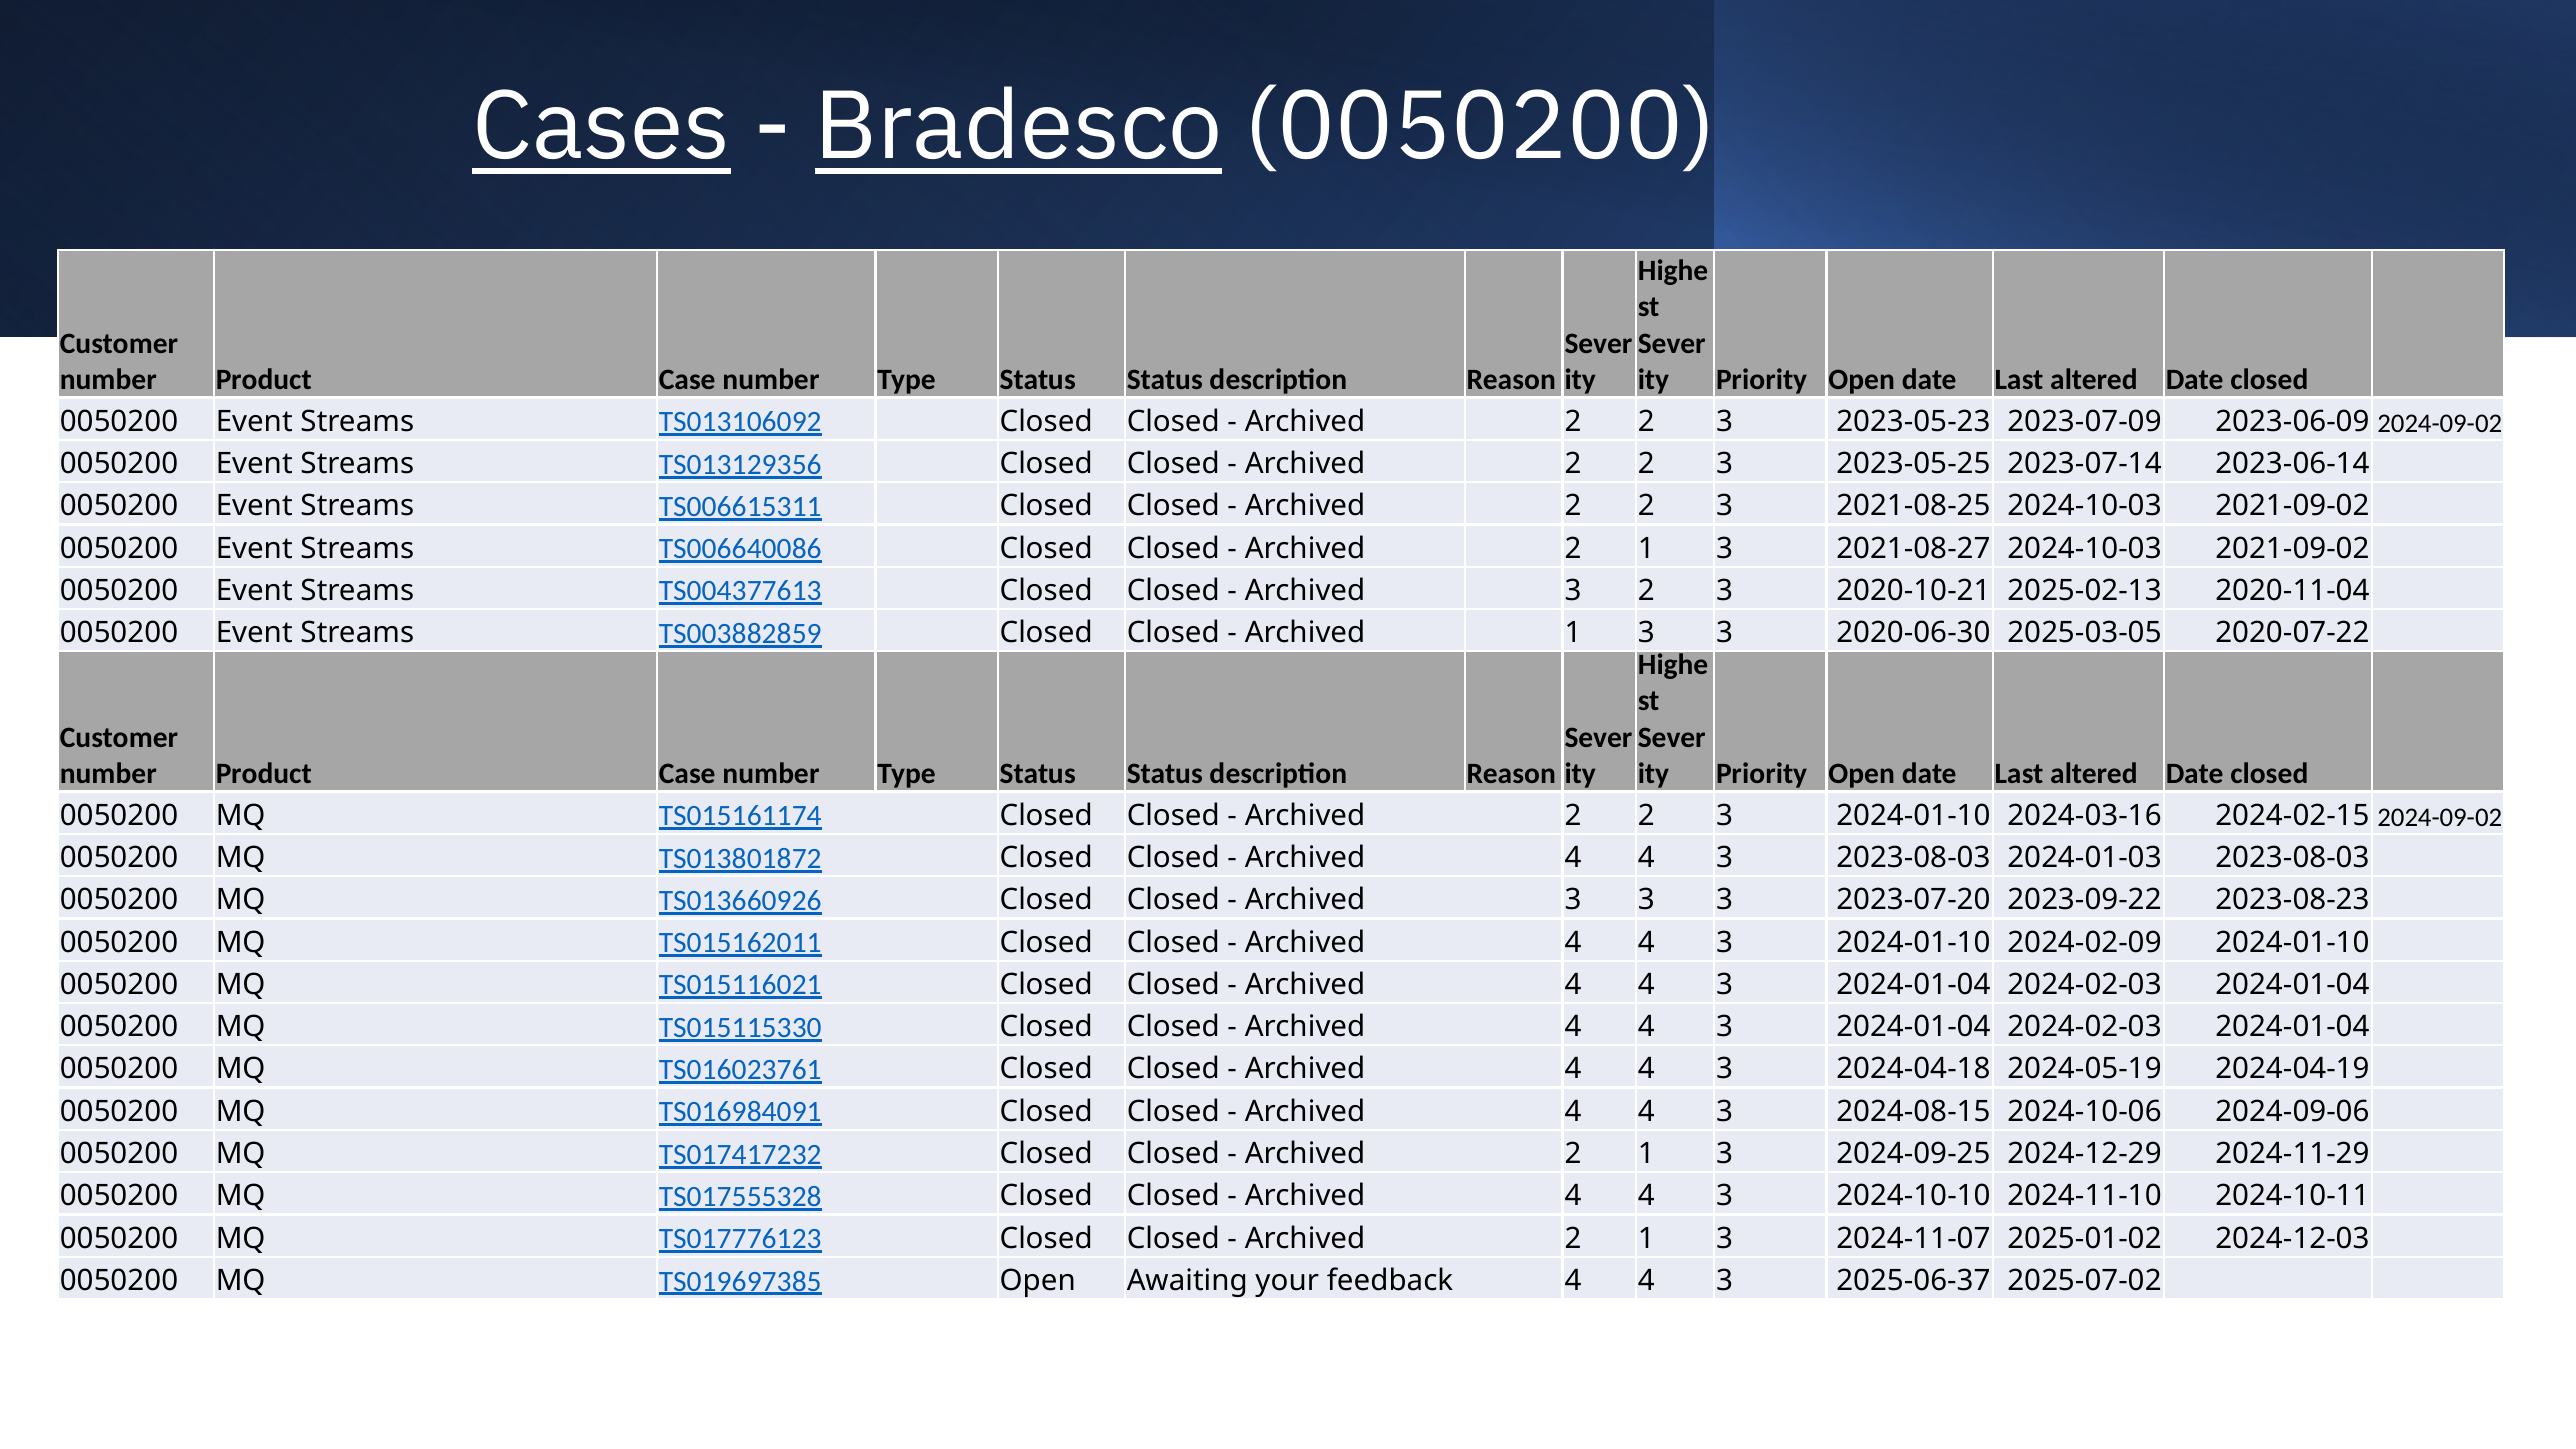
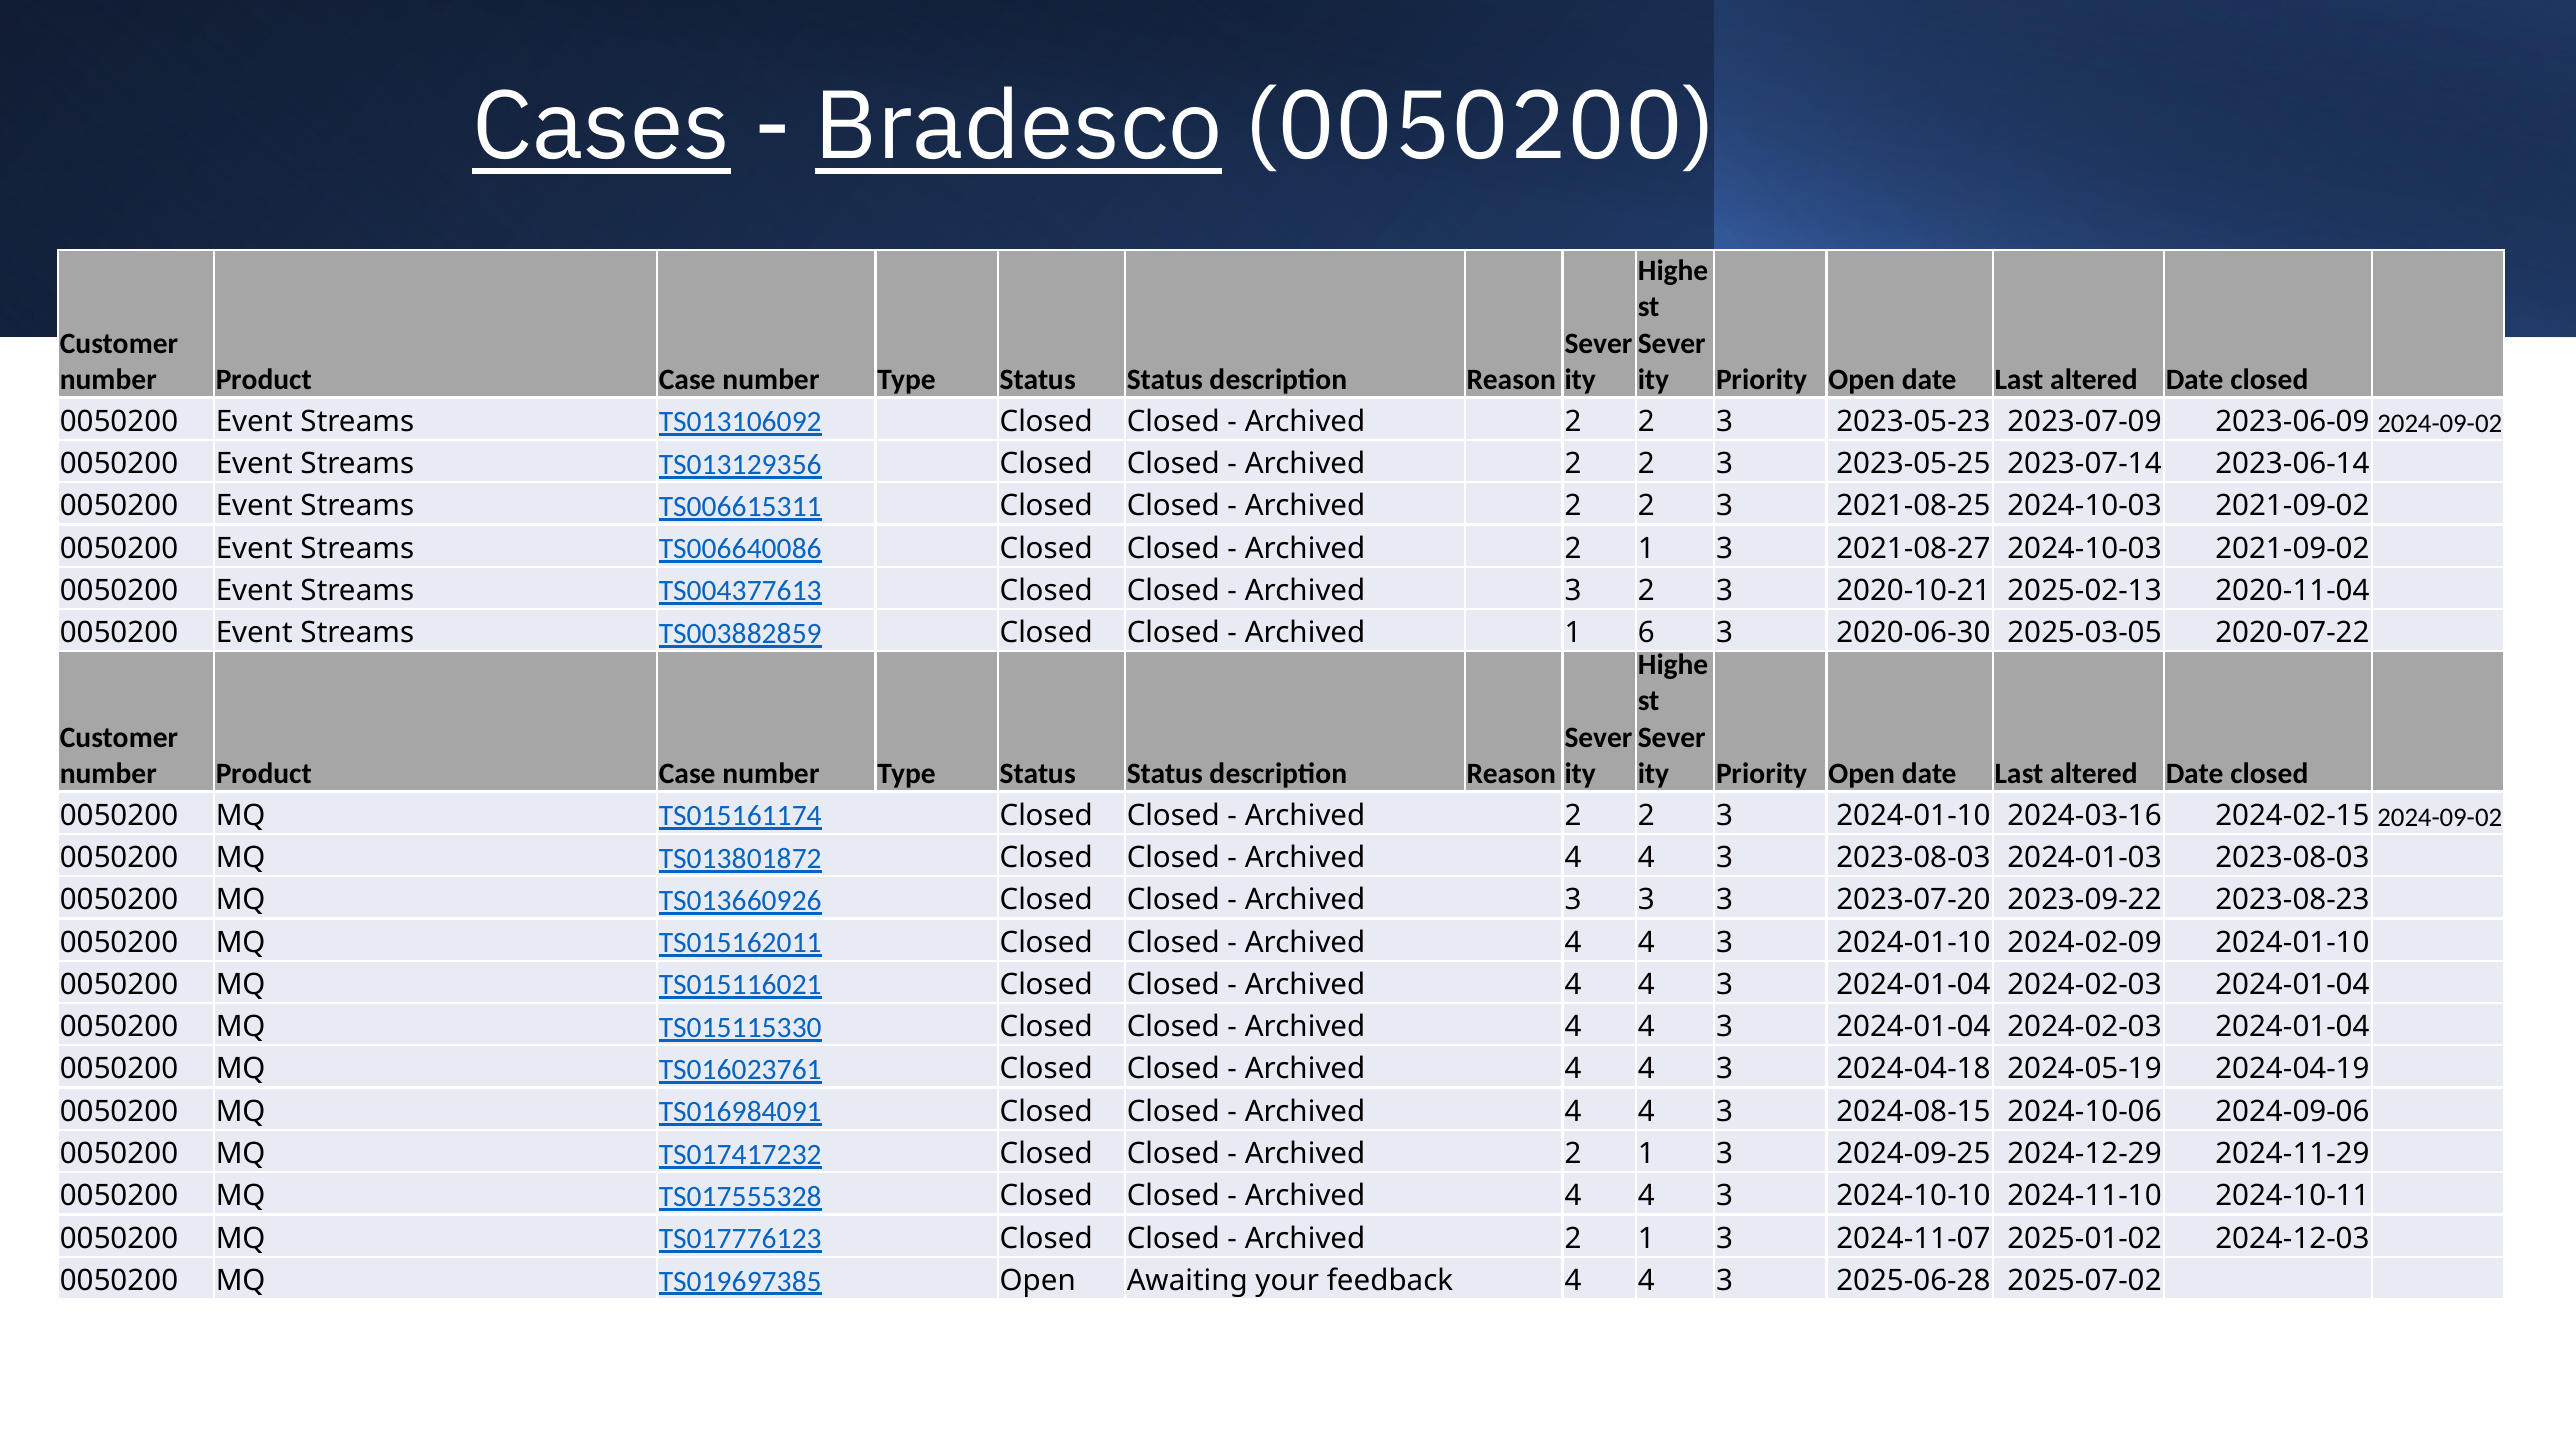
Archived 1 3: 3 -> 6 (1646, 633)
2025-06-37: 2025-06-37 -> 2025-06-28 (1913, 1281)
